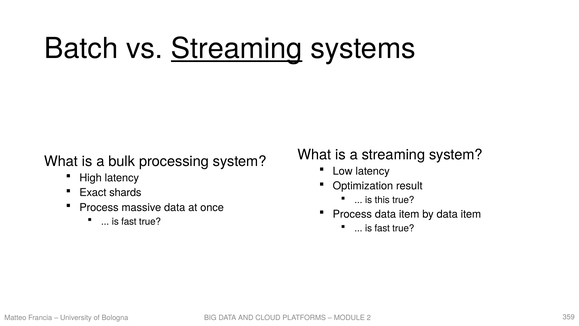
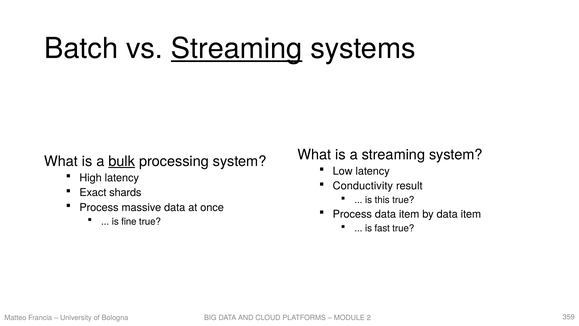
bulk underline: none -> present (122, 161)
Optimization: Optimization -> Conductivity (363, 186)
fast: fast -> fine (129, 221)
